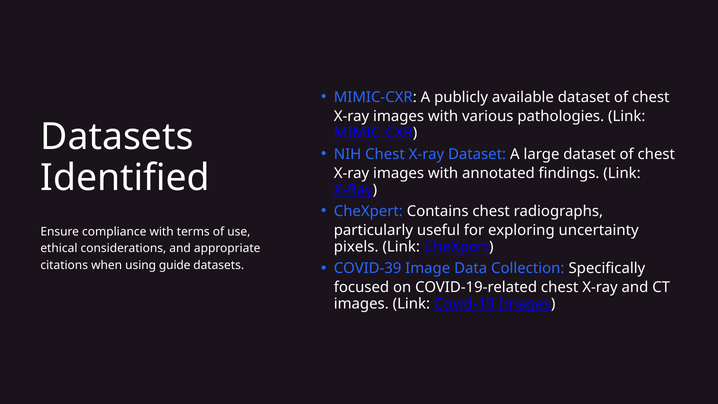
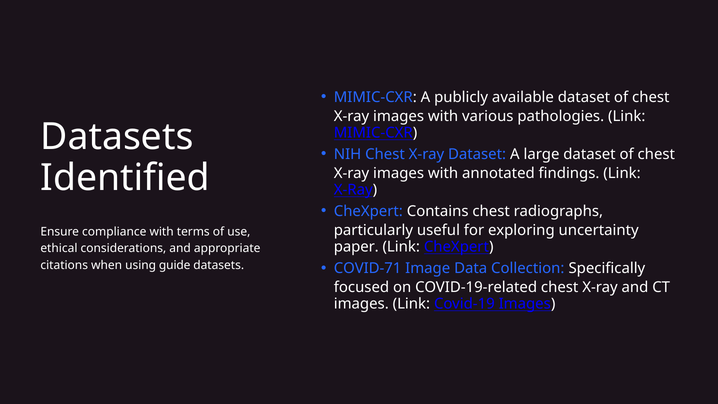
pixels: pixels -> paper (356, 247)
COVID-39: COVID-39 -> COVID-71 (368, 268)
